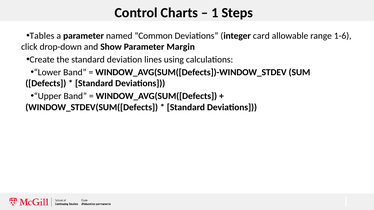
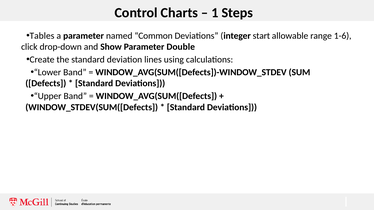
card: card -> start (261, 36)
Margin: Margin -> Double (181, 47)
